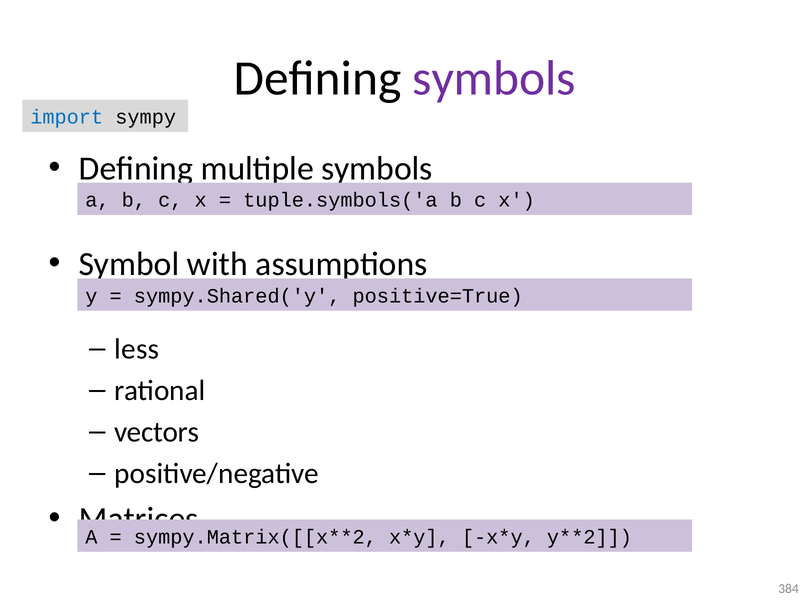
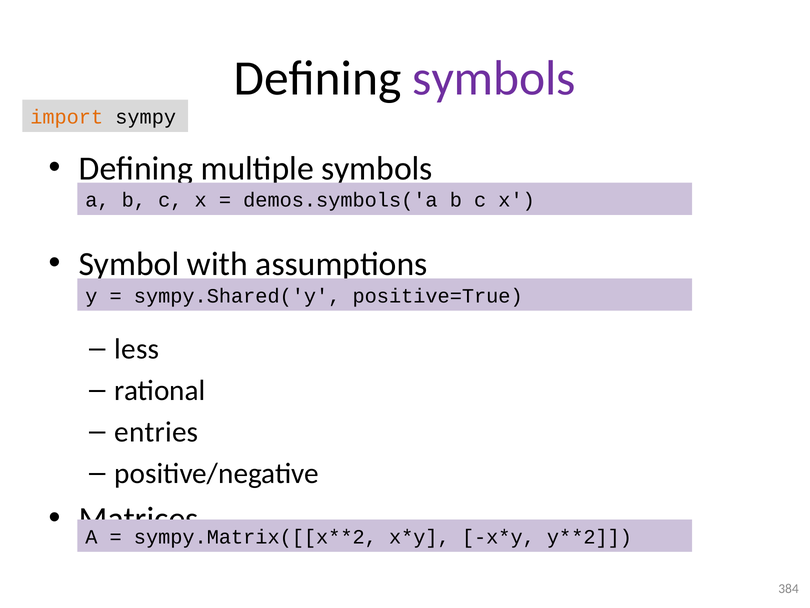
import colour: blue -> orange (67, 117)
tuple.symbols('a: tuple.symbols('a -> demos.symbols('a (340, 200)
vectors: vectors -> entries (156, 432)
